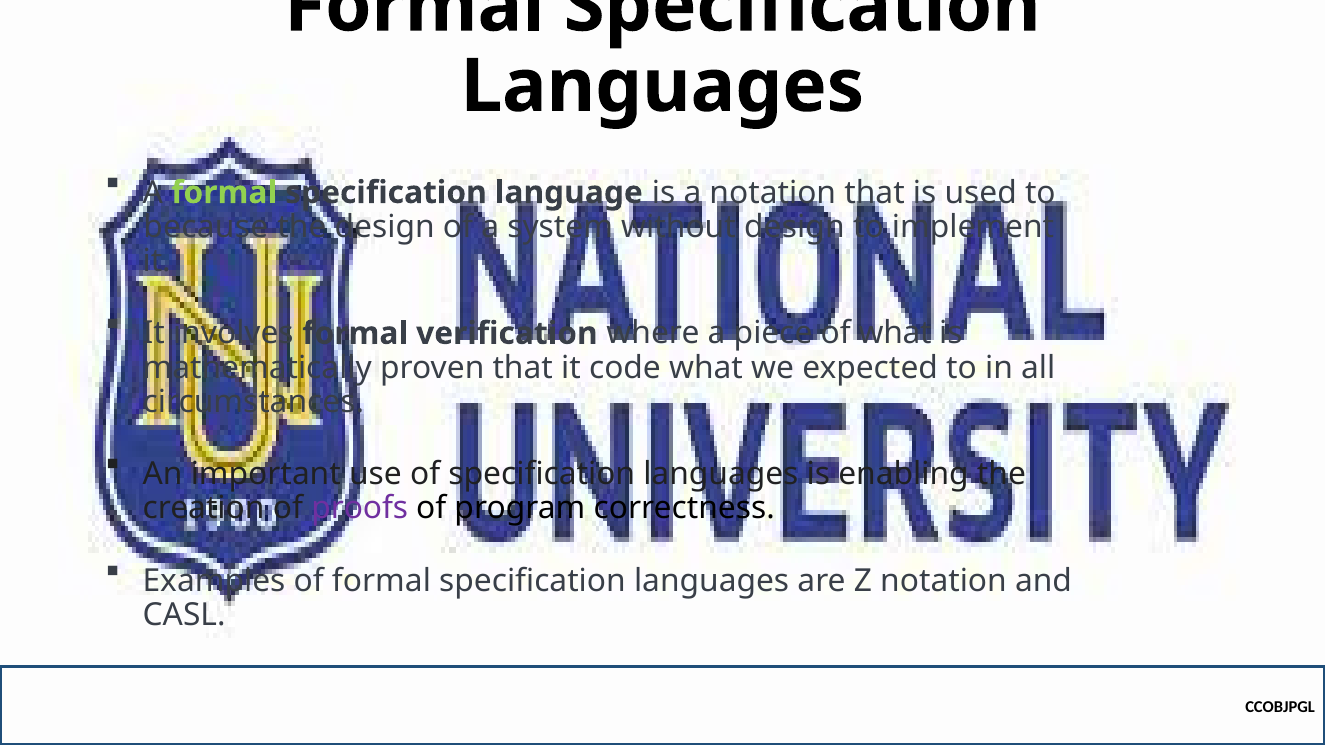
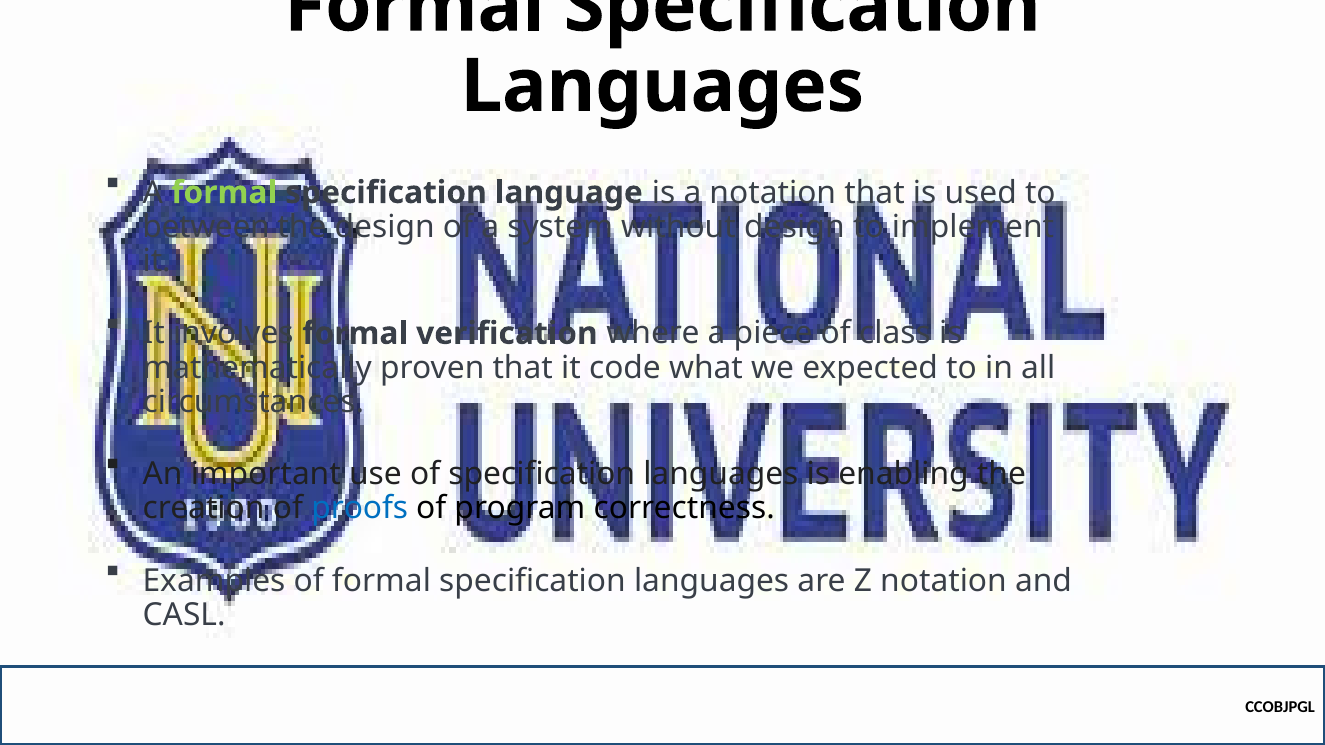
because: because -> between (206, 227)
of what: what -> class (895, 334)
proofs colour: purple -> blue (360, 509)
